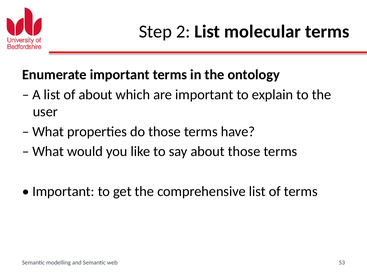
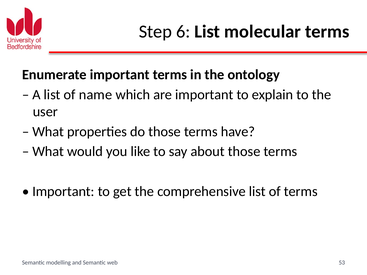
2: 2 -> 6 (183, 32)
of about: about -> name (95, 95)
